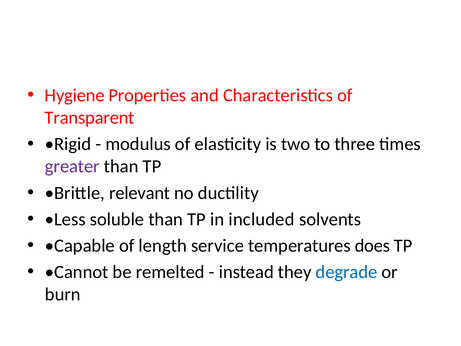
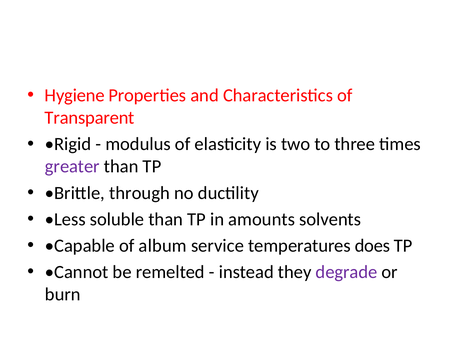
relevant: relevant -> through (140, 193)
included: included -> amounts (262, 219)
length: length -> album (163, 246)
degrade colour: blue -> purple (347, 272)
